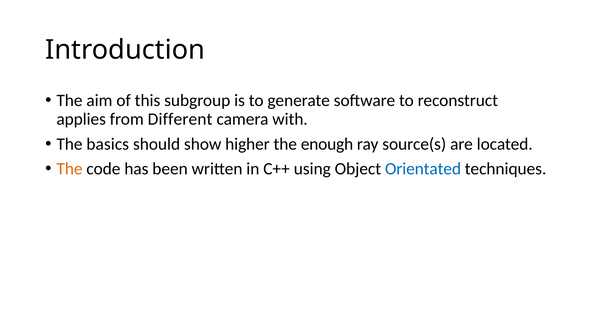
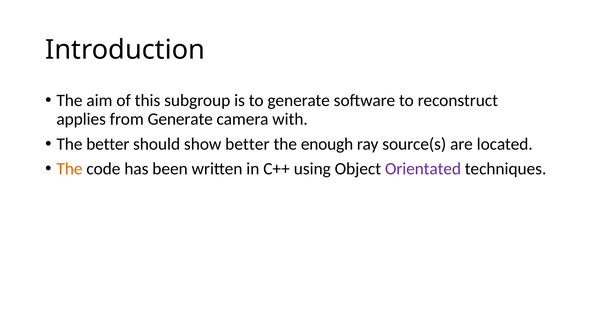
from Different: Different -> Generate (180, 119)
The basics: basics -> better (108, 144)
show higher: higher -> better (247, 144)
Orientated colour: blue -> purple (423, 169)
